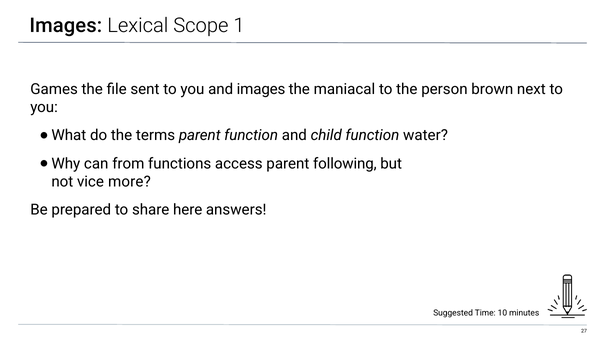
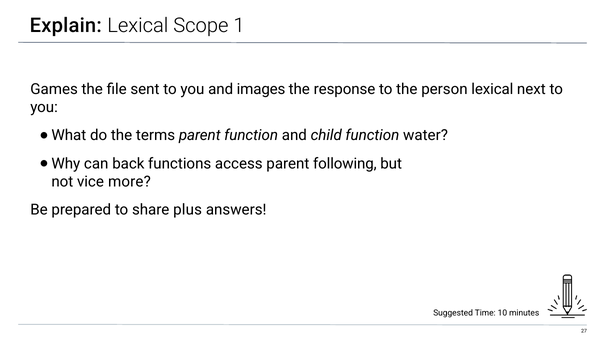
Images: Images -> Explain (66, 26)
maniacal: maniacal -> response (345, 89)
person brown: brown -> lexical (492, 89)
from: from -> back (128, 164)
here: here -> plus (188, 210)
